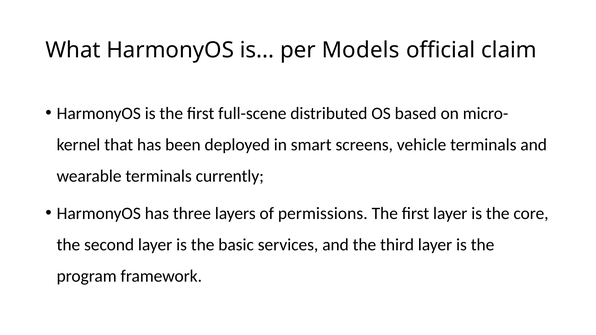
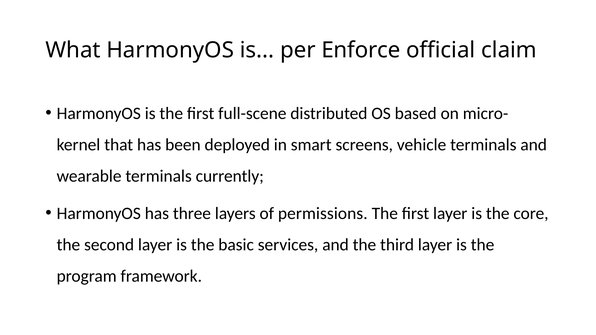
Models: Models -> Enforce (361, 50)
